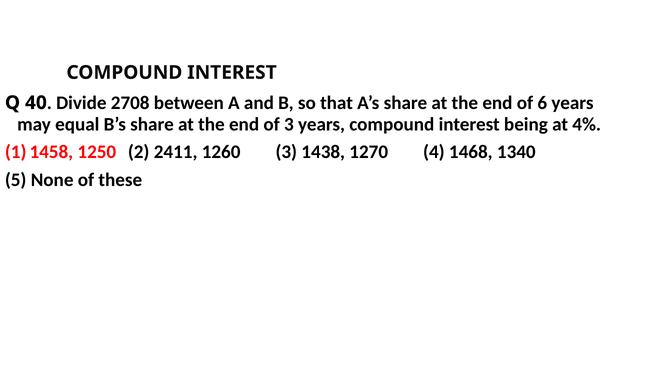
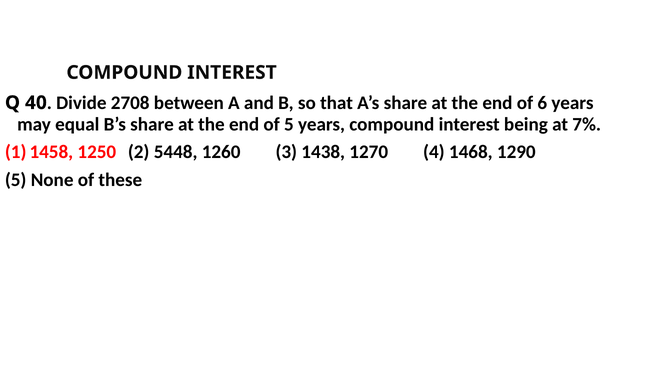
of 3: 3 -> 5 (289, 124)
4%: 4% -> 7% (587, 124)
2411: 2411 -> 5448 (176, 152)
1340: 1340 -> 1290 (516, 152)
